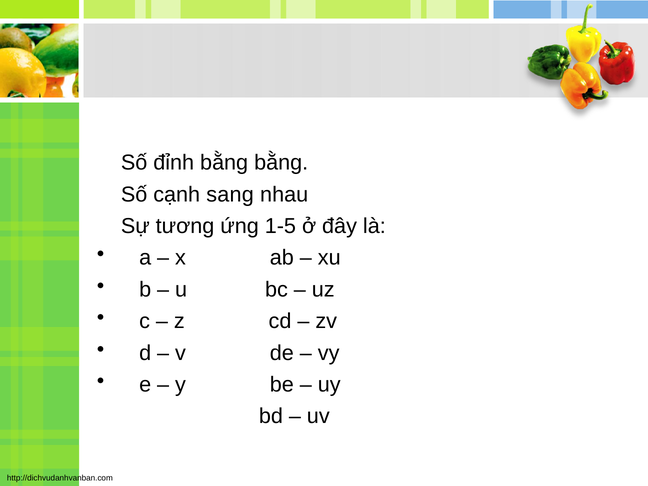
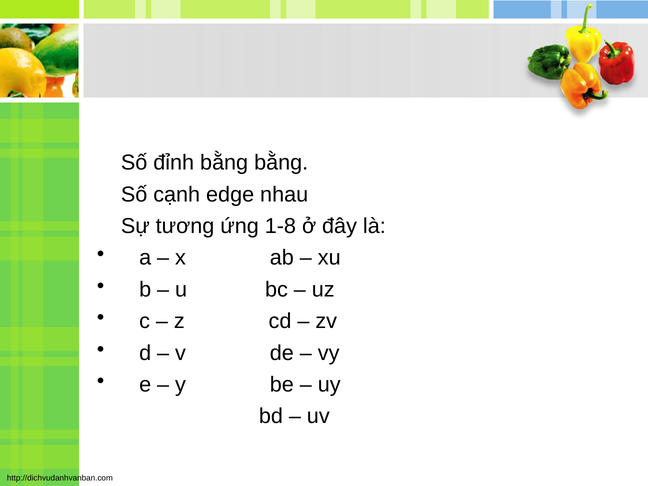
sang: sang -> edge (230, 194)
1-5: 1-5 -> 1-8 (280, 226)
